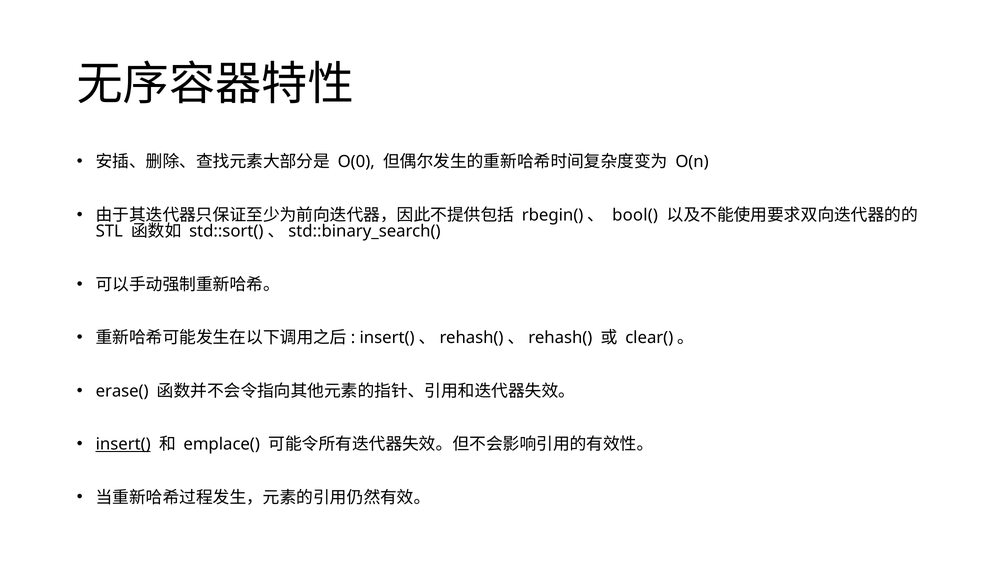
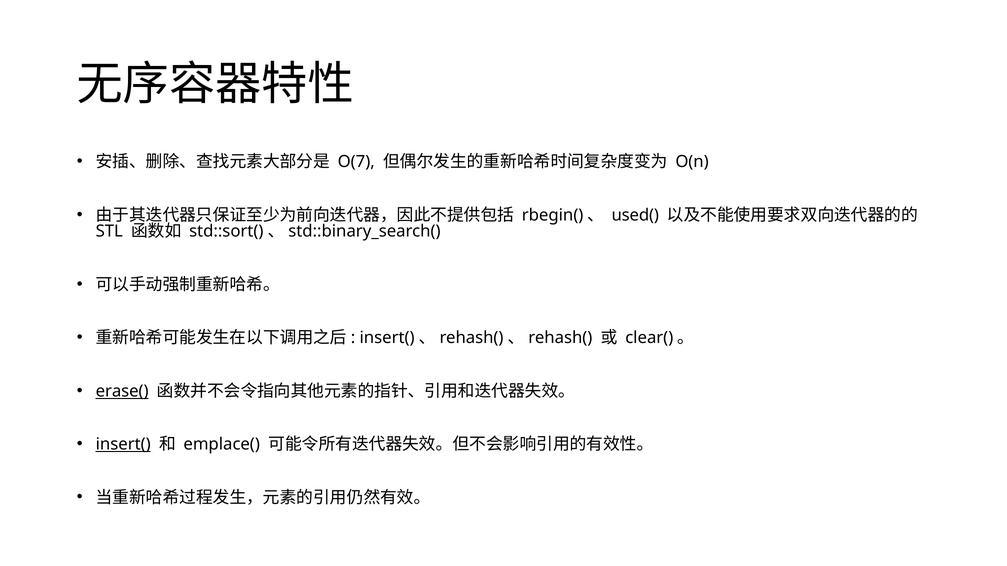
O(0: O(0 -> O(7 (356, 162)
bool(: bool( -> used( (635, 215)
erase( underline: none -> present (122, 391)
